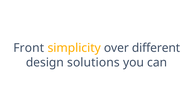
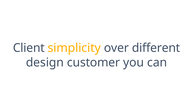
Front: Front -> Client (29, 48)
solutions: solutions -> customer (94, 62)
